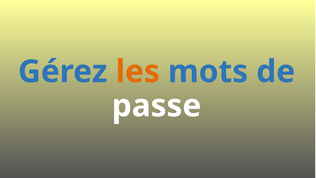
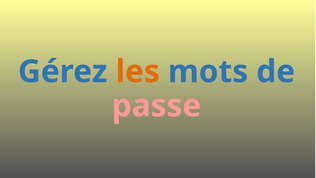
passe colour: white -> pink (157, 106)
